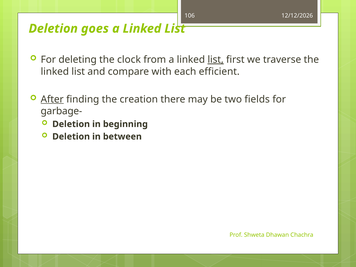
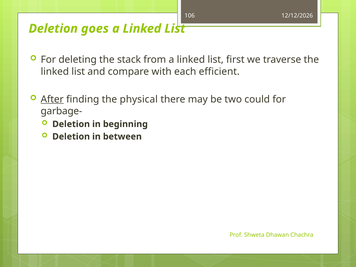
clock: clock -> stack (129, 60)
list underline: present -> none (216, 60)
creation: creation -> physical (139, 99)
fields: fields -> could (257, 99)
